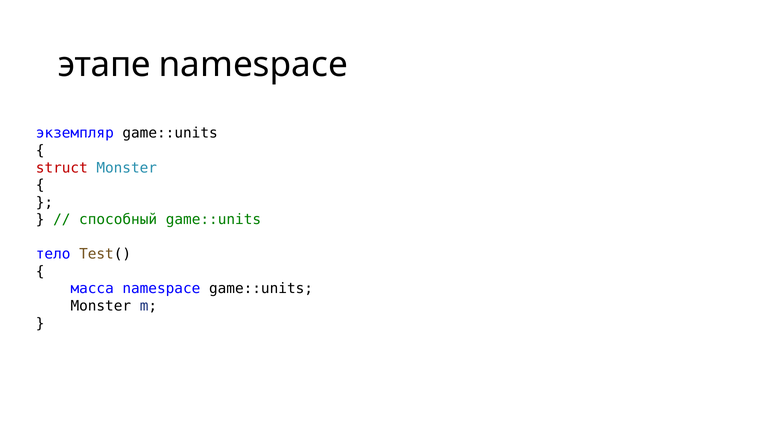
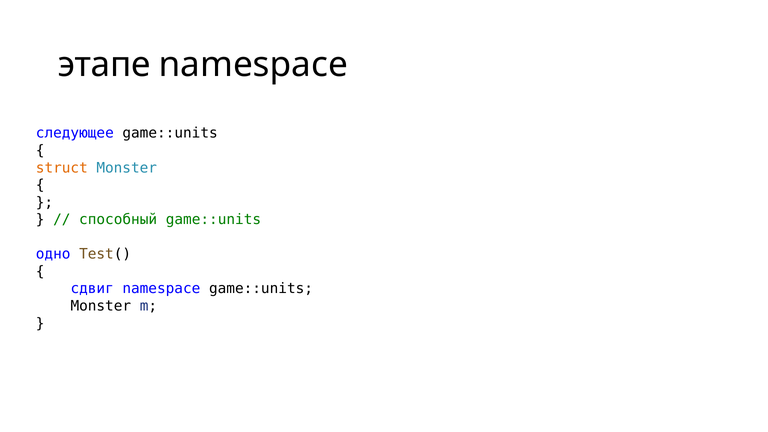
экземпляр: экземпляр -> следующее (75, 133)
struct colour: red -> orange (62, 168)
тело: тело -> одно (53, 254)
масса: масса -> сдвиг (92, 289)
